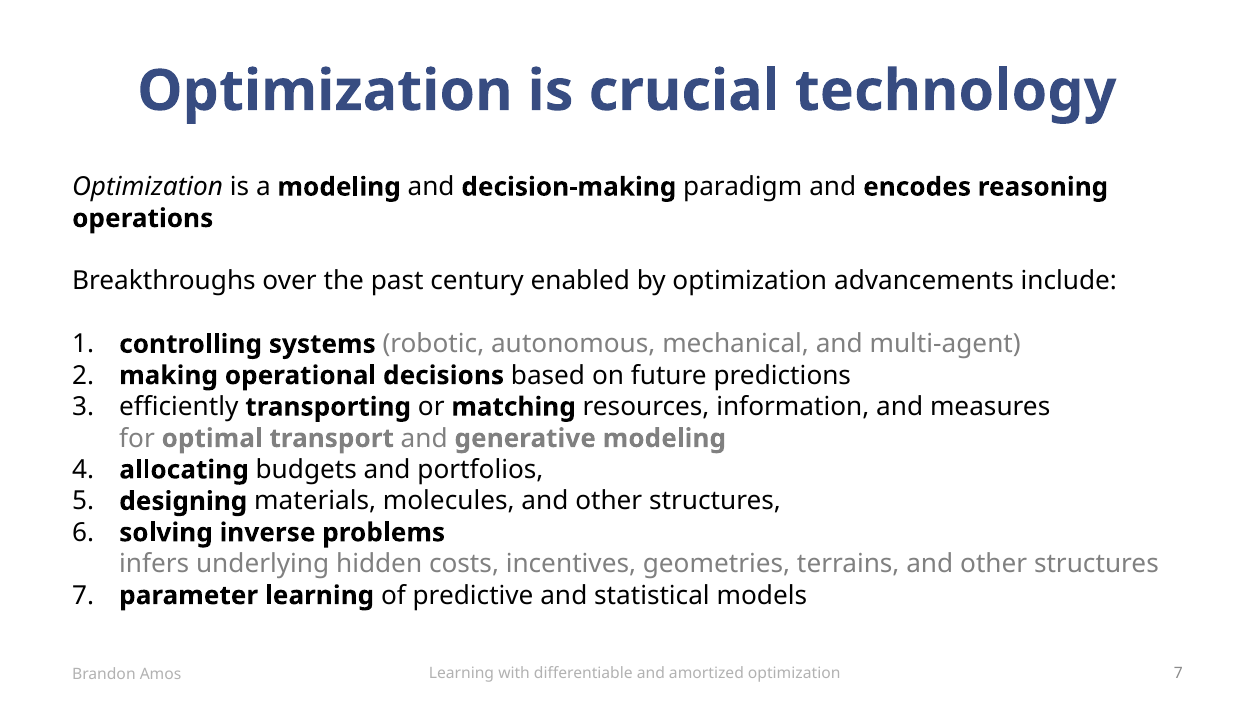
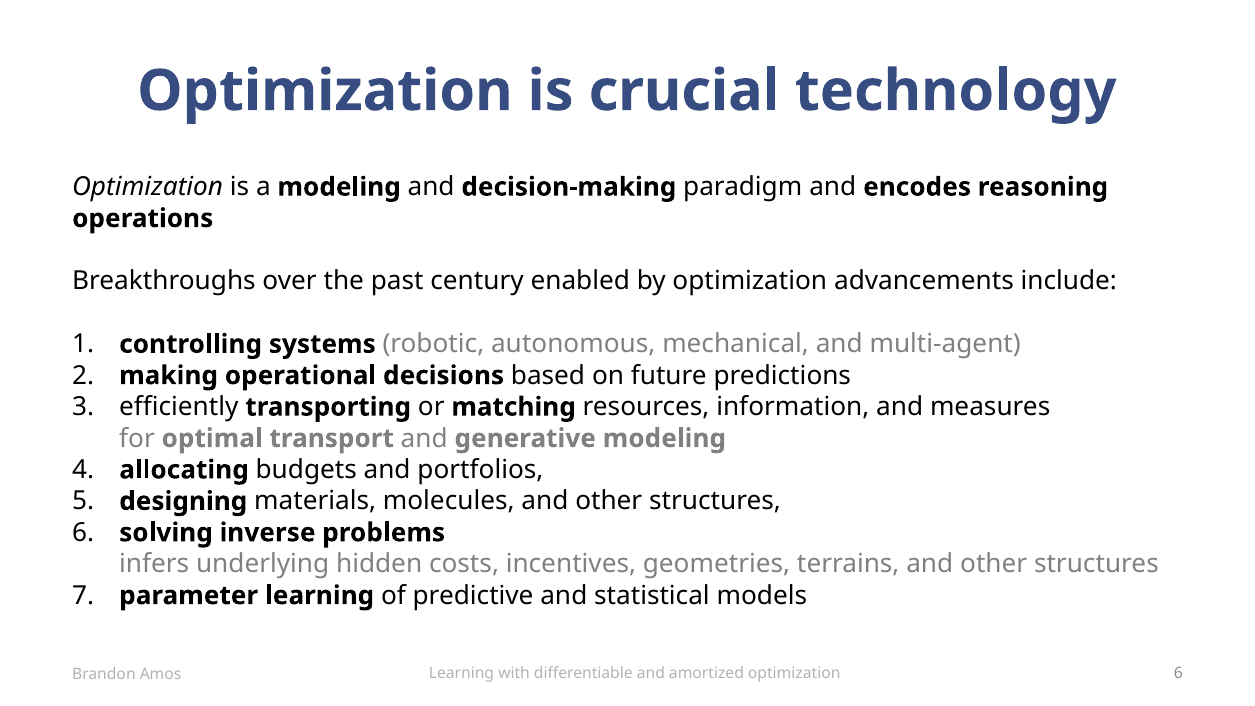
optimization 7: 7 -> 6 (1178, 673)
